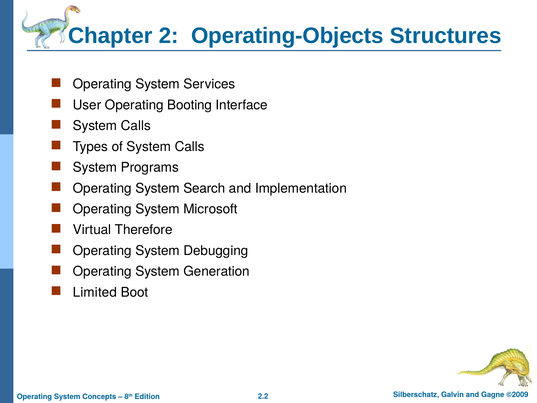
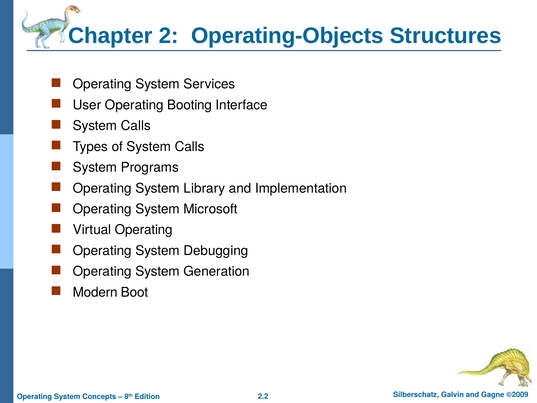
Search: Search -> Library (204, 188)
Virtual Therefore: Therefore -> Operating (144, 230)
Limited: Limited -> Modern (95, 292)
